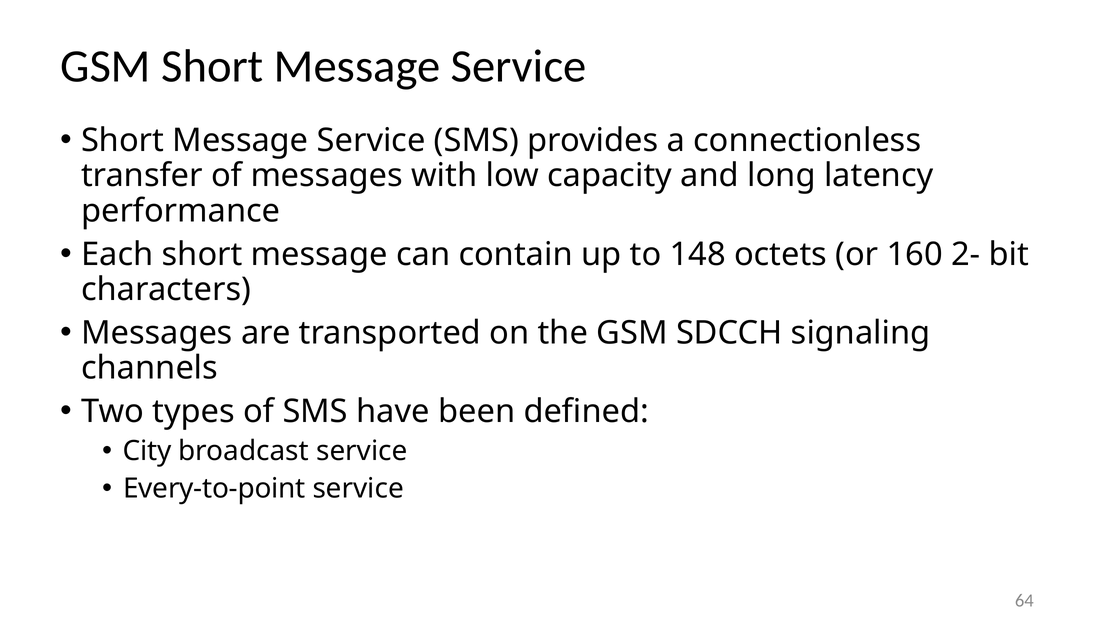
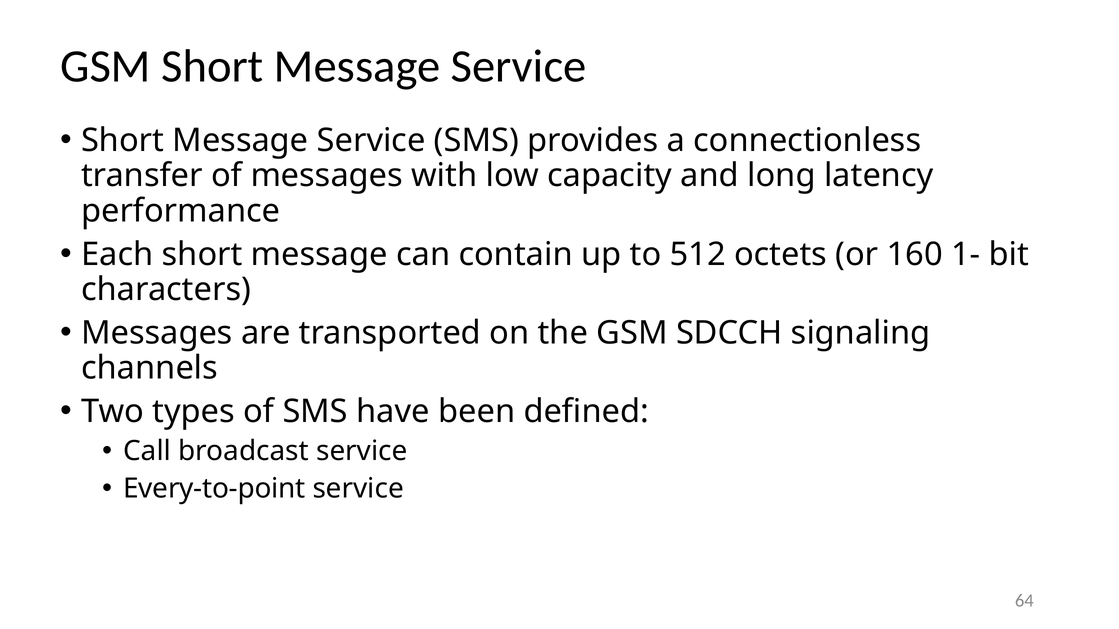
148: 148 -> 512 (698, 254)
2-: 2- -> 1- (966, 254)
City: City -> Call (147, 452)
